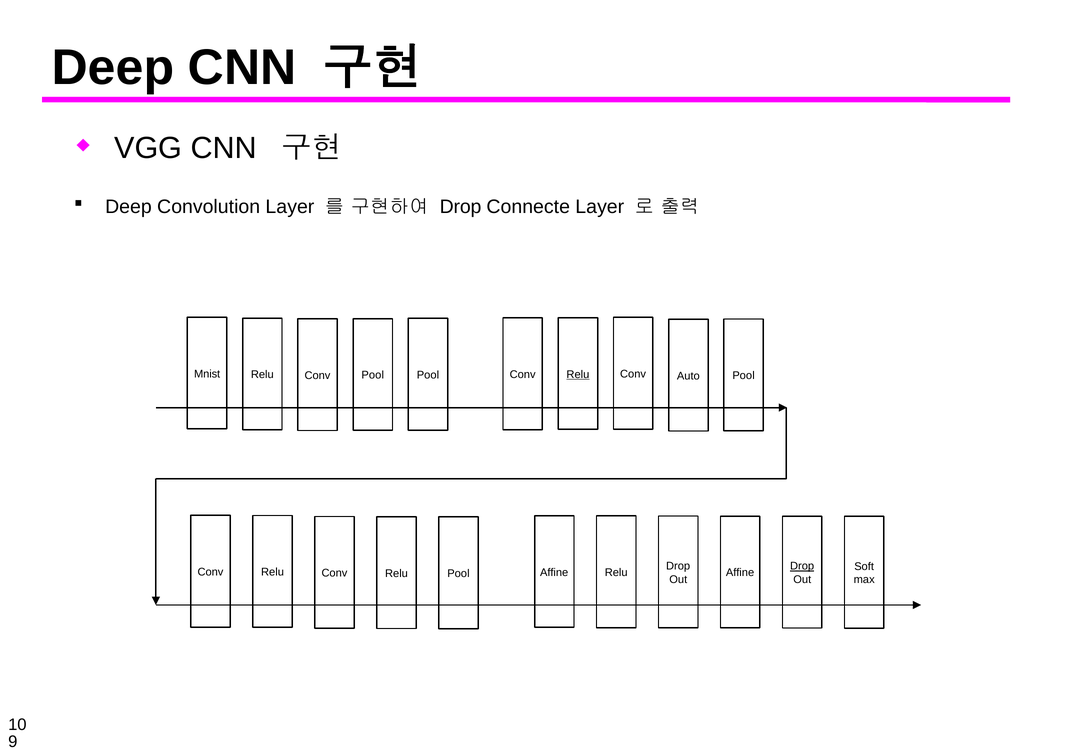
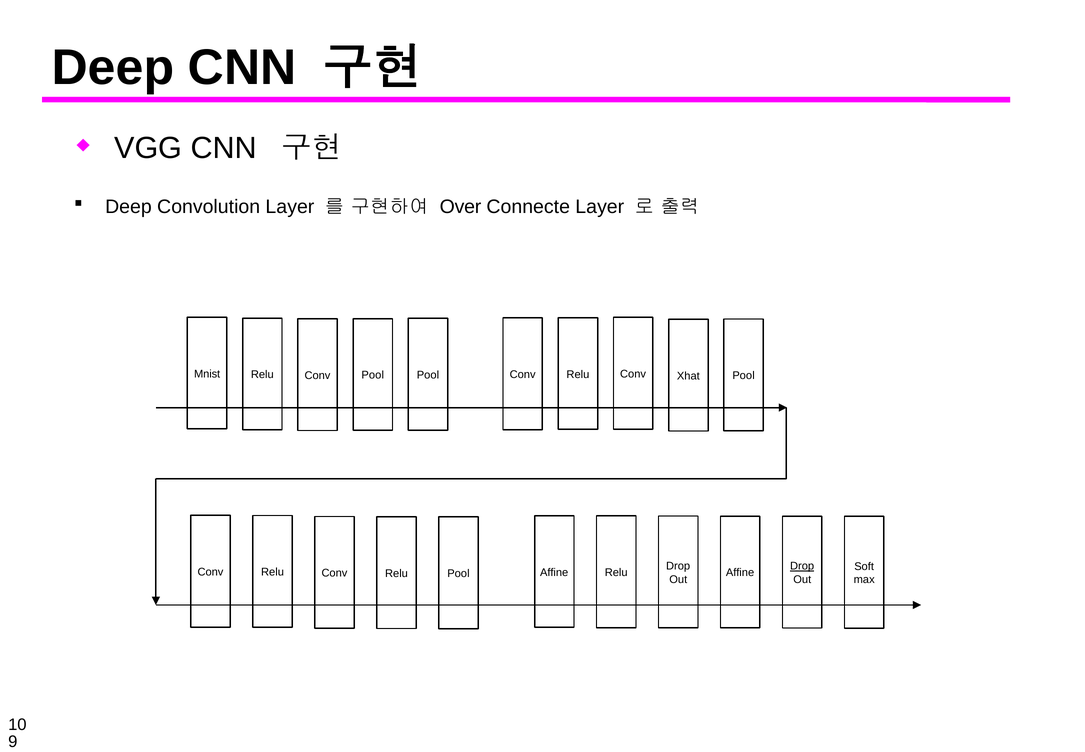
Drop: Drop -> Over (461, 207)
Relu underline: present -> none (578, 374)
Auto: Auto -> Xhat (688, 376)
